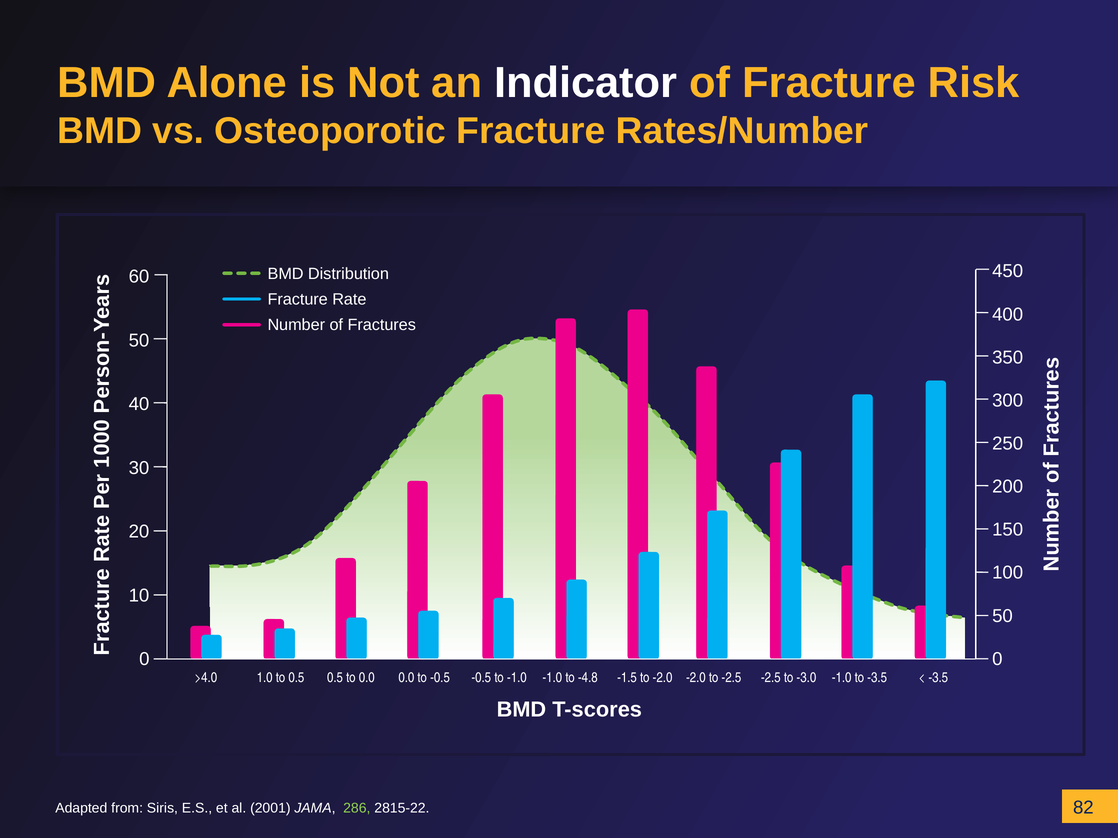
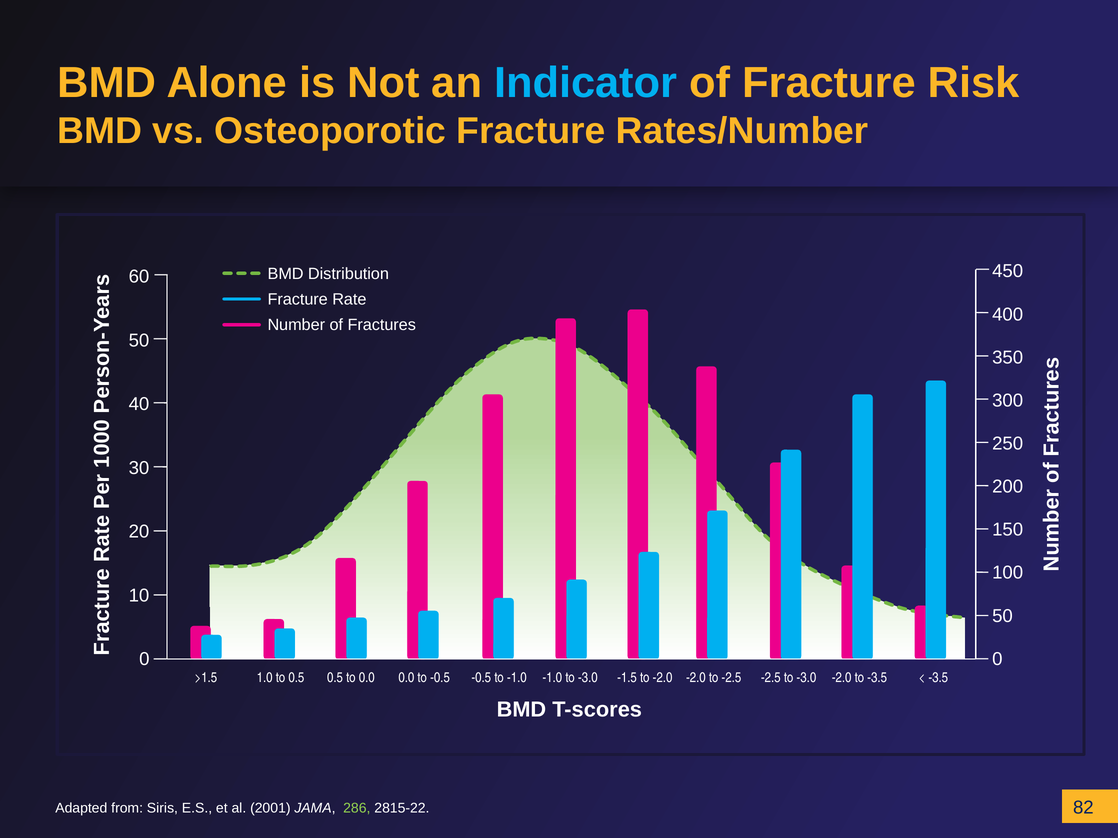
Indicator colour: white -> light blue (586, 83)
>4.0: >4.0 -> >1.5 (206, 678)
-1.0 to -4.8: -4.8 -> -3.0 (588, 678)
-3.0 -1.0: -1.0 -> -2.0 (842, 678)
